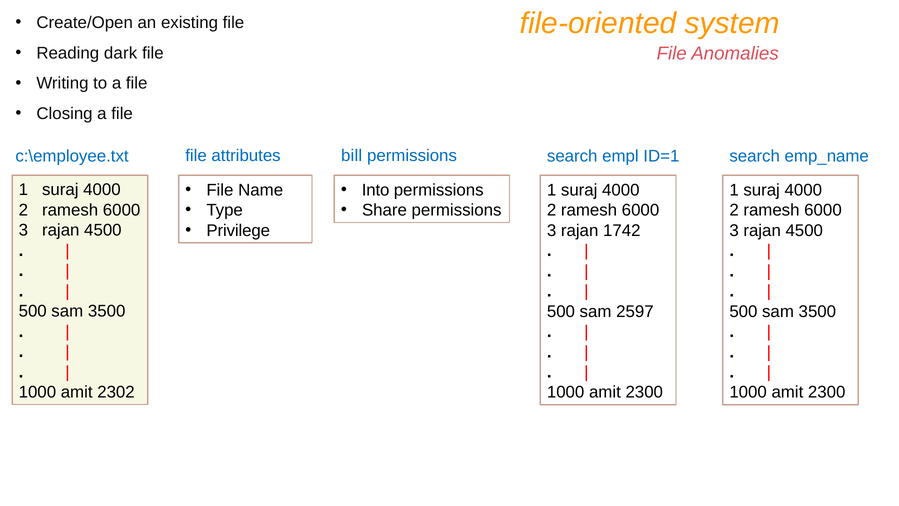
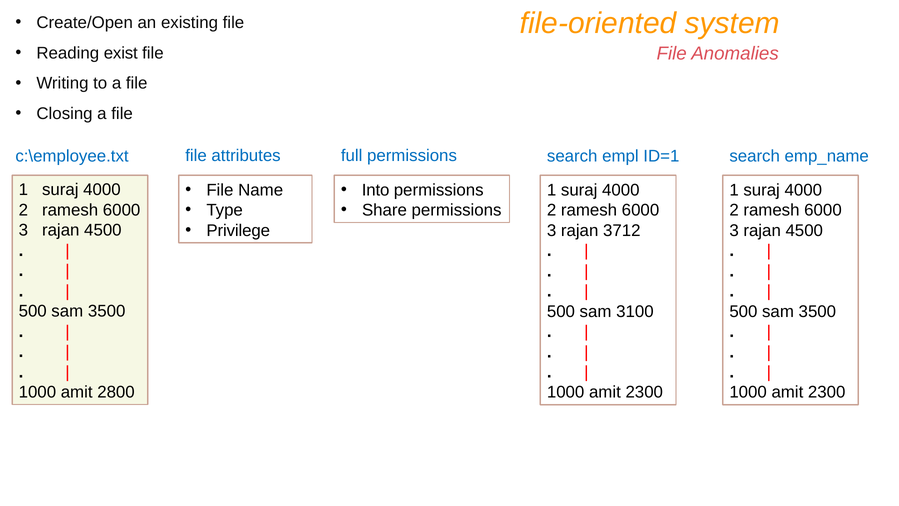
dark: dark -> exist (121, 53)
bill: bill -> full (352, 155)
1742: 1742 -> 3712 (622, 230)
2597: 2597 -> 3100 (635, 311)
2302: 2302 -> 2800 (116, 392)
